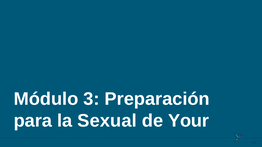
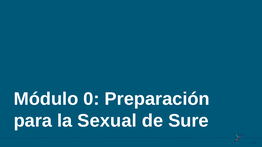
3: 3 -> 0 (91, 99)
Your: Your -> Sure (188, 121)
